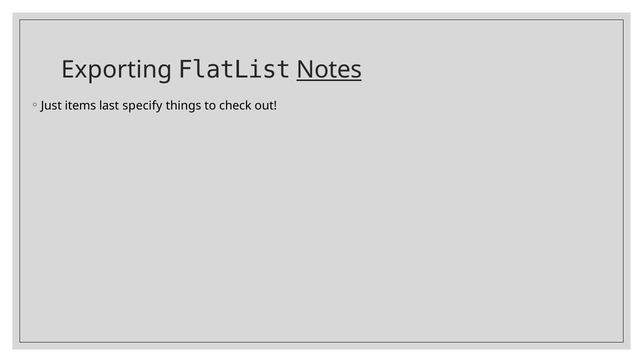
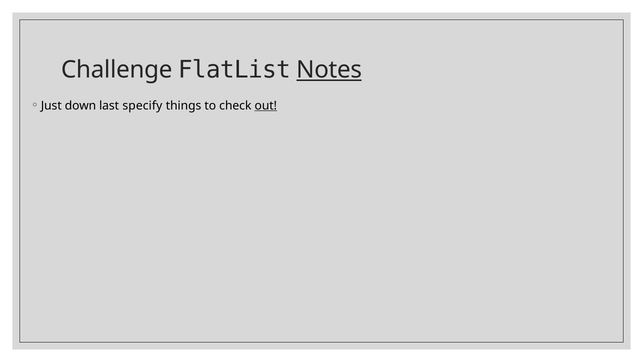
Exporting: Exporting -> Challenge (117, 70)
items: items -> down (80, 106)
out underline: none -> present (266, 106)
